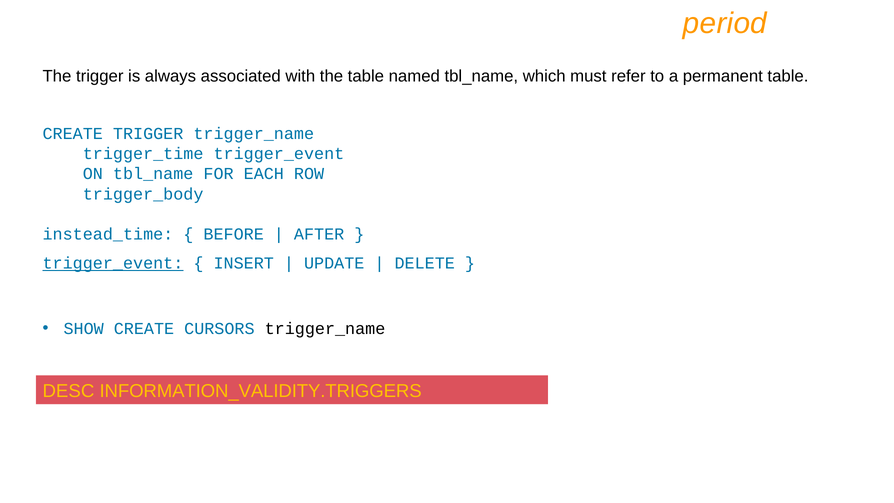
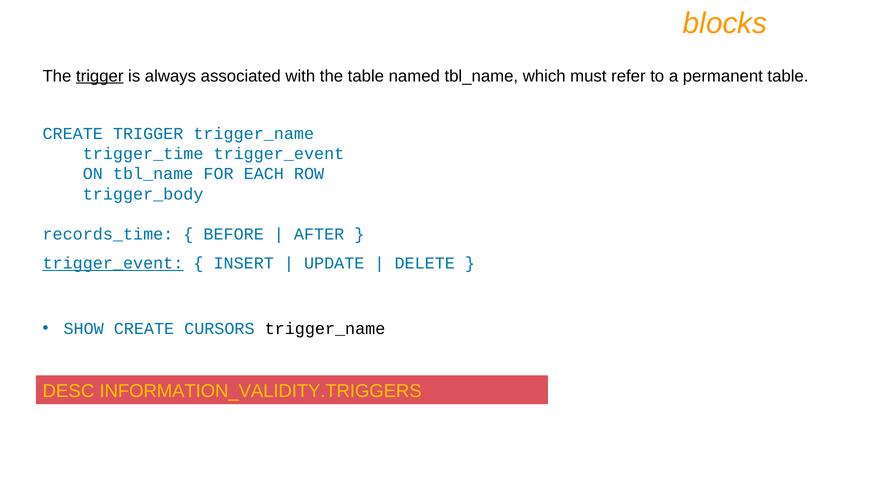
period: period -> blocks (725, 23)
trigger underline: none -> present (100, 76)
instead_time: instead_time -> records_time (108, 234)
